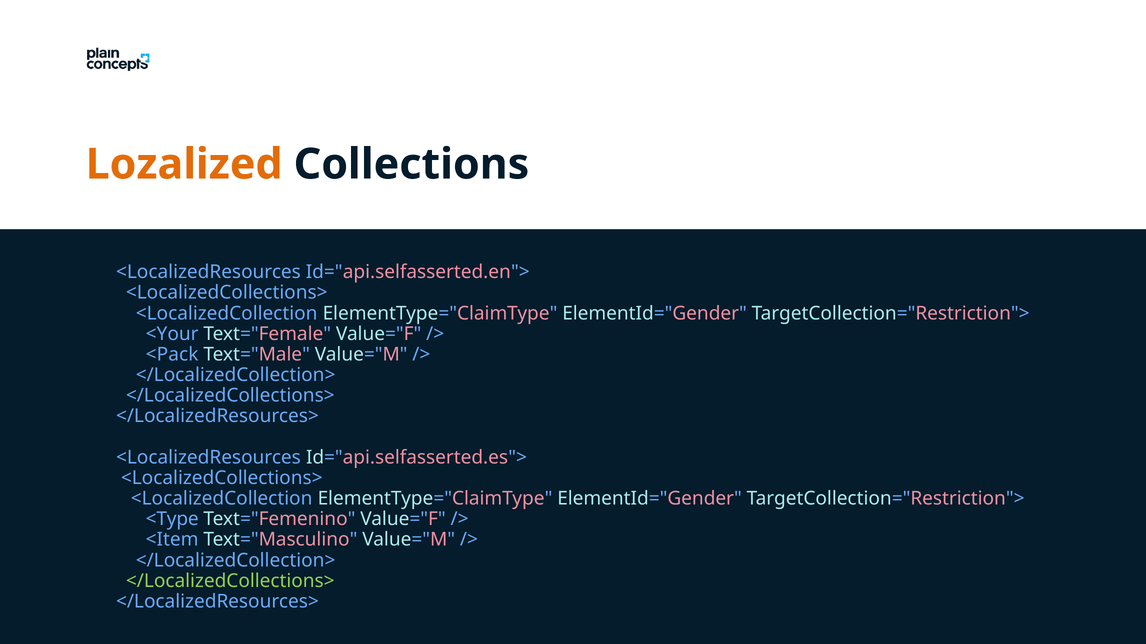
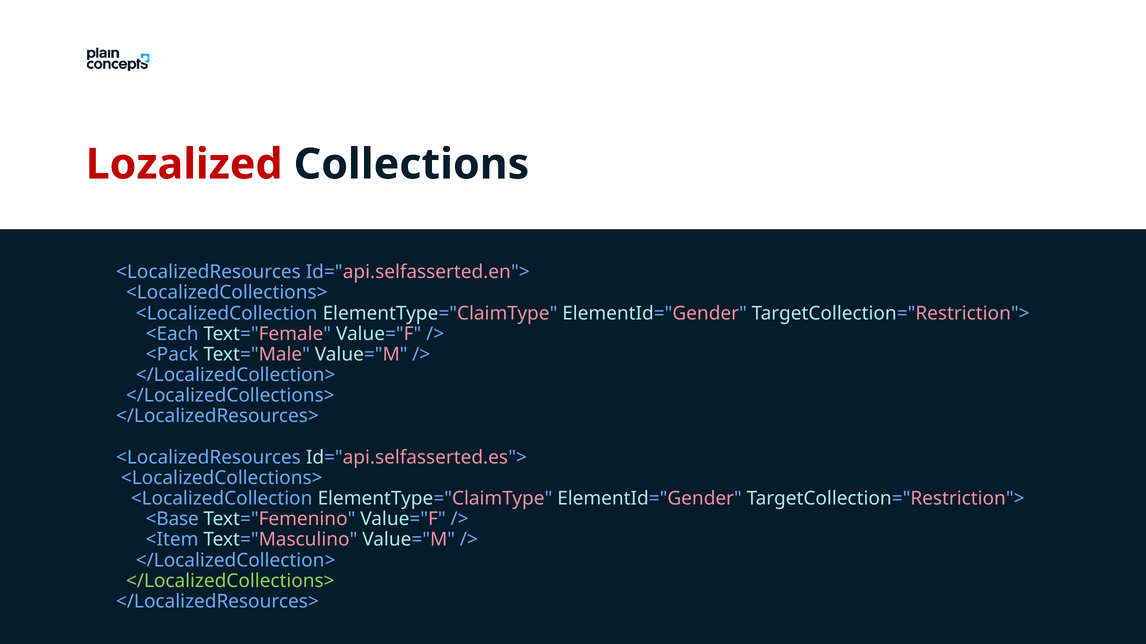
Lozalized colour: orange -> red (184, 165)
<Your: <Your -> <Each (172, 334)
<Type: <Type -> <Base (172, 520)
